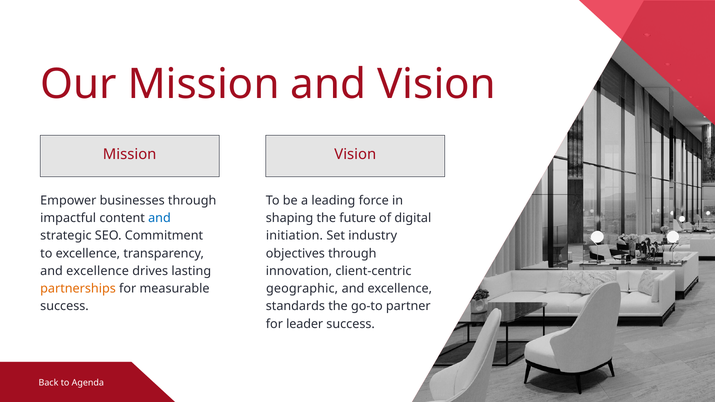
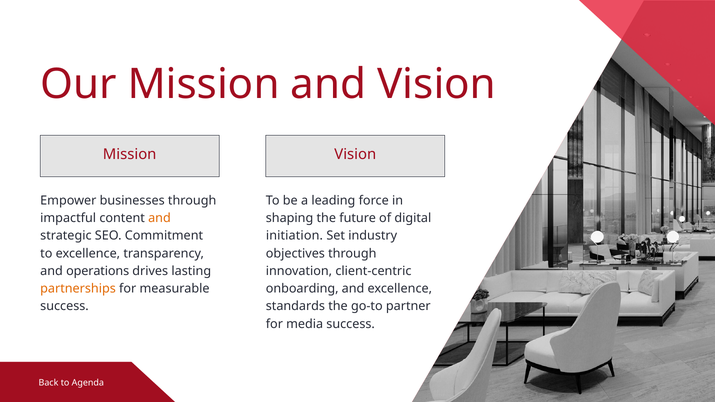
and colour: blue -> orange (159, 218)
excellence: excellence -> operations (98, 271)
geographic: geographic -> onboarding (302, 289)
leader: leader -> media (305, 324)
